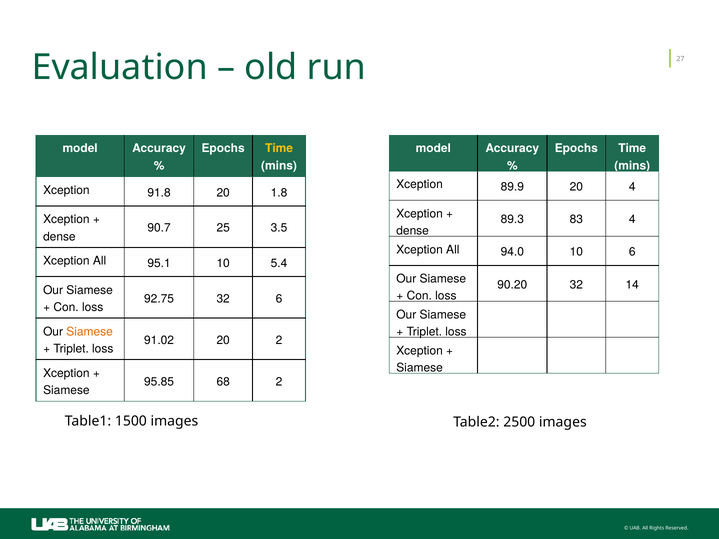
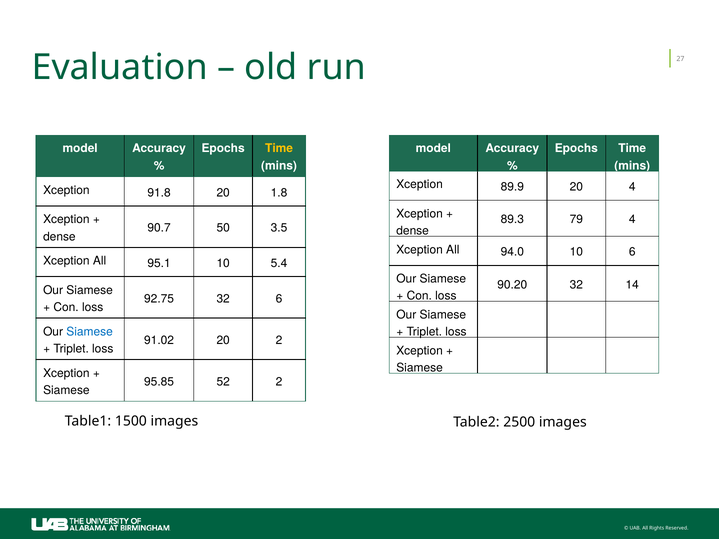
83: 83 -> 79 (576, 220)
25: 25 -> 50 (223, 228)
Siamese colour: orange -> blue (90, 332)
68: 68 -> 52 (223, 382)
